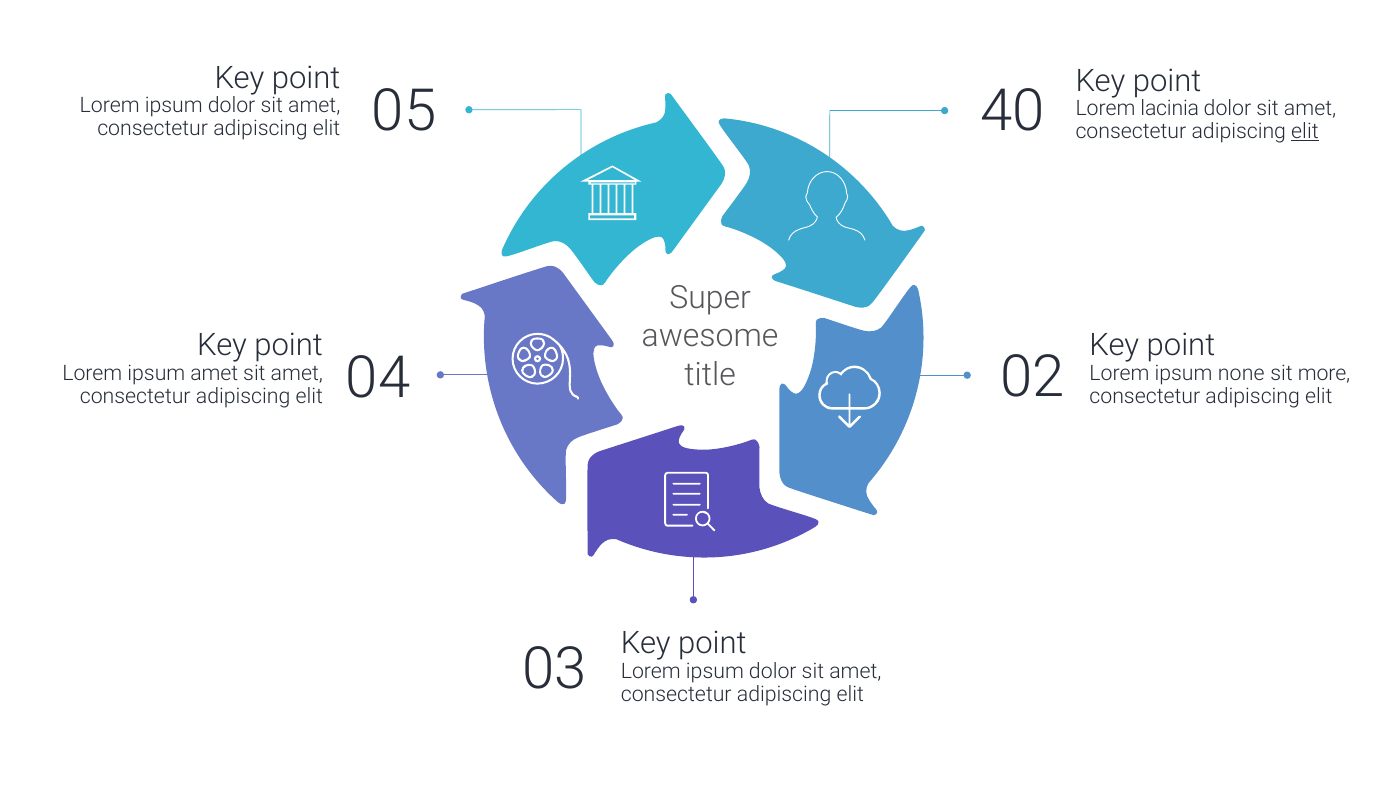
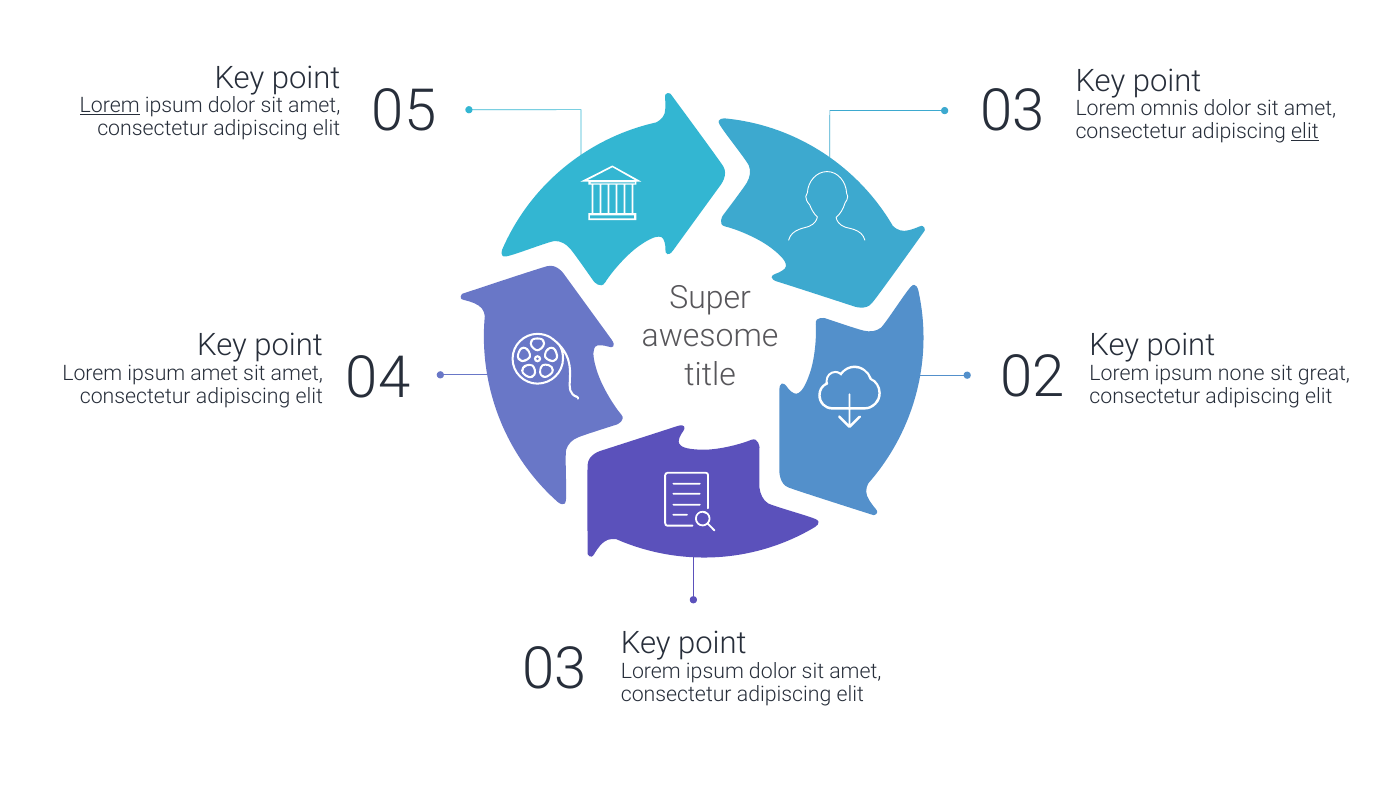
05 40: 40 -> 03 (1013, 112)
Lorem underline: none -> present (110, 105)
lacinia: lacinia -> omnis (1170, 108)
more: more -> great (1324, 373)
